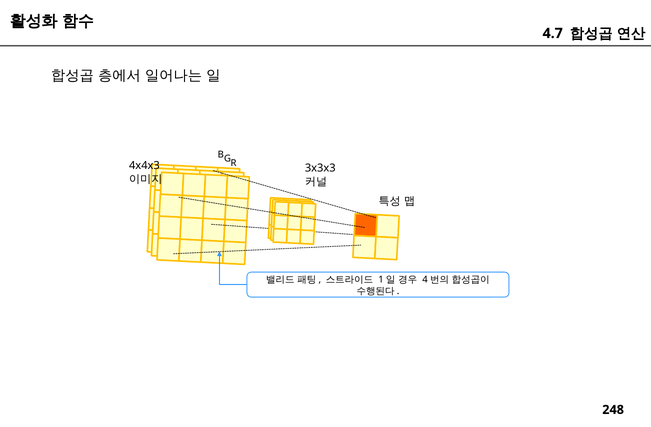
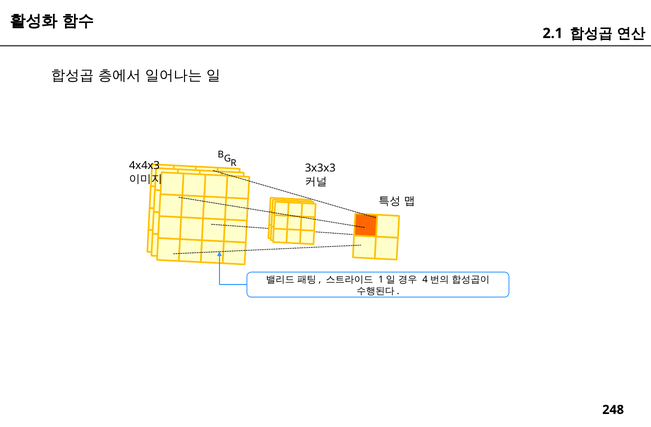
4.7: 4.7 -> 2.1 (553, 33)
